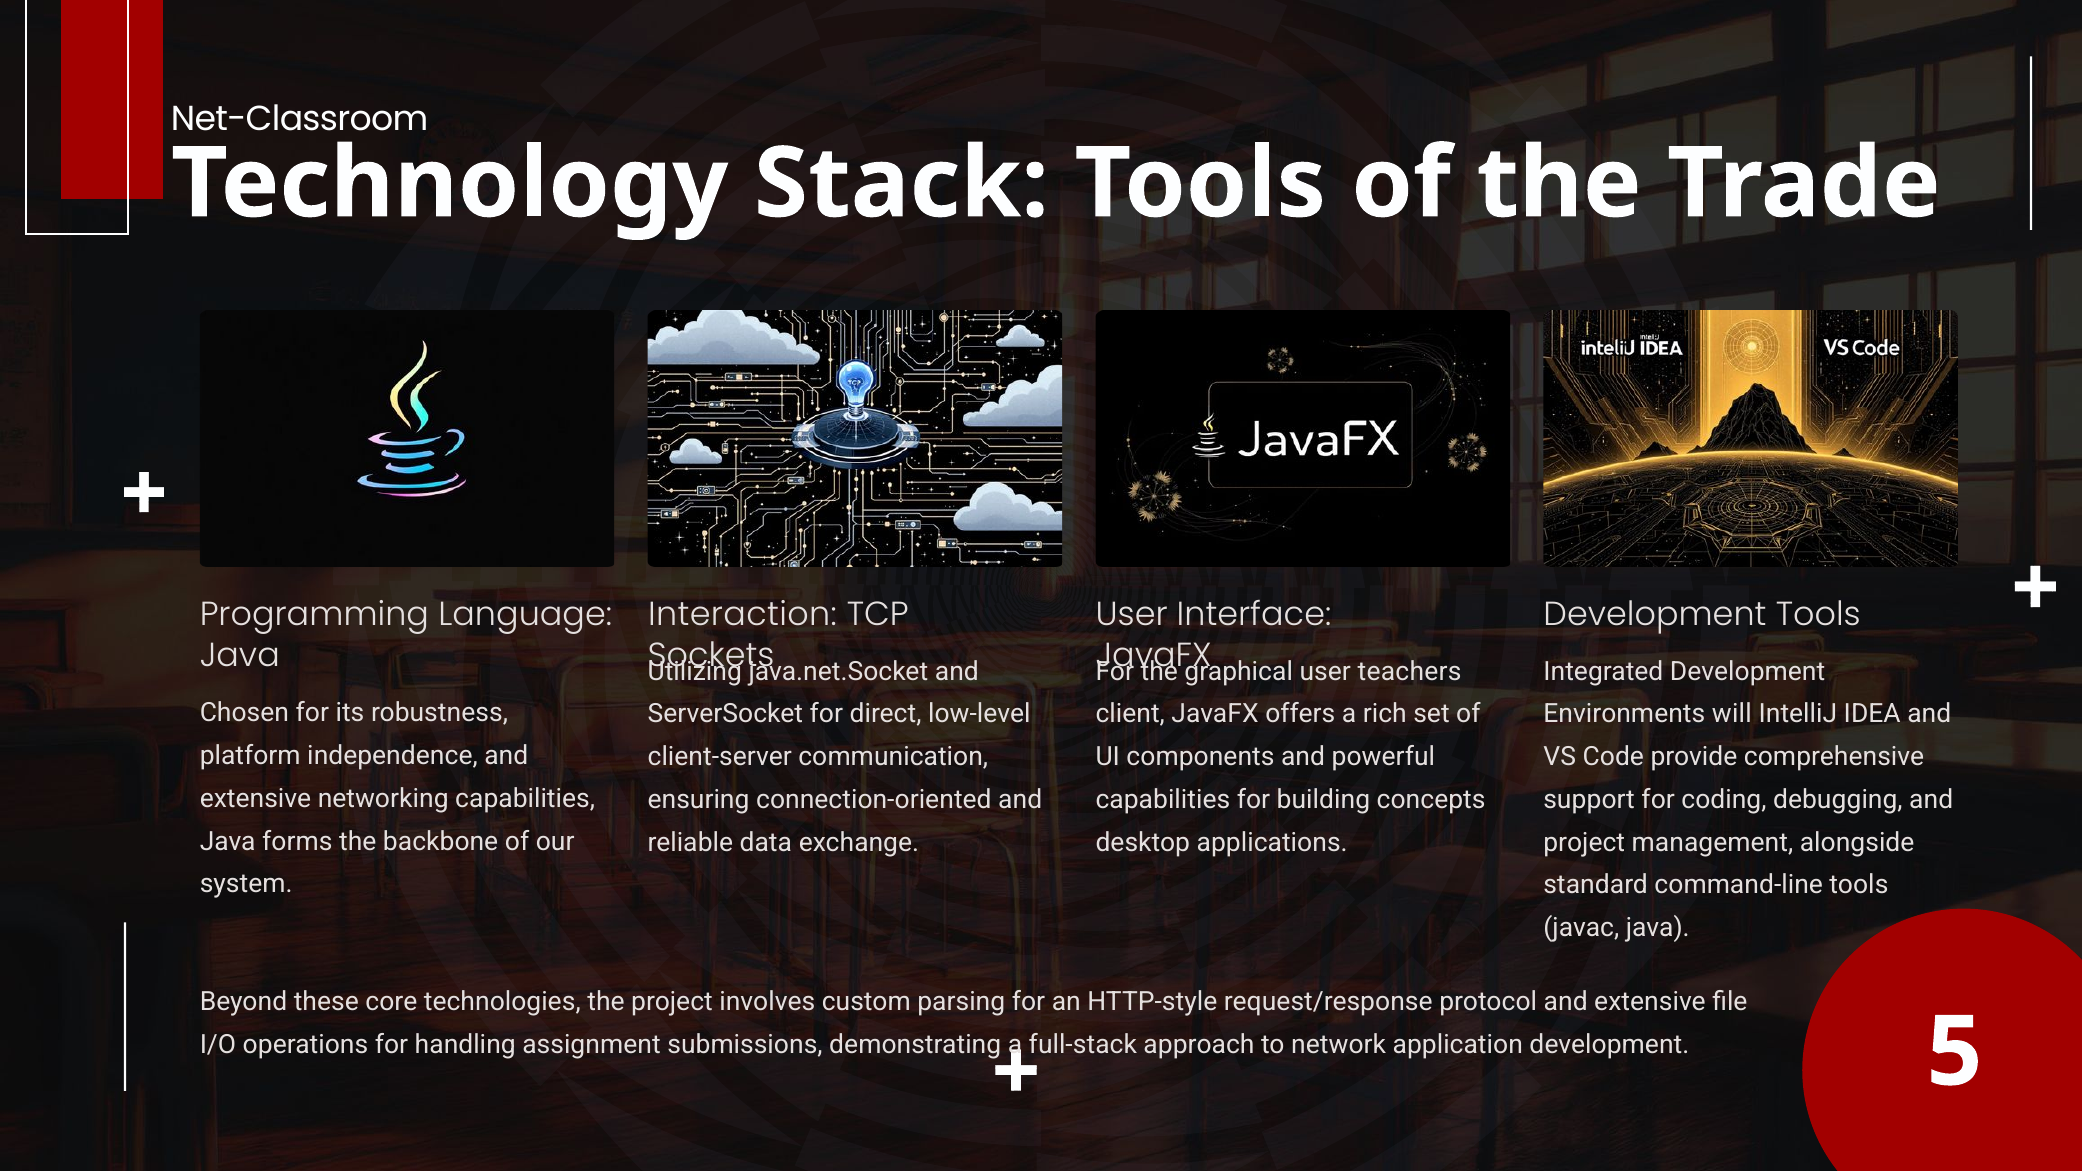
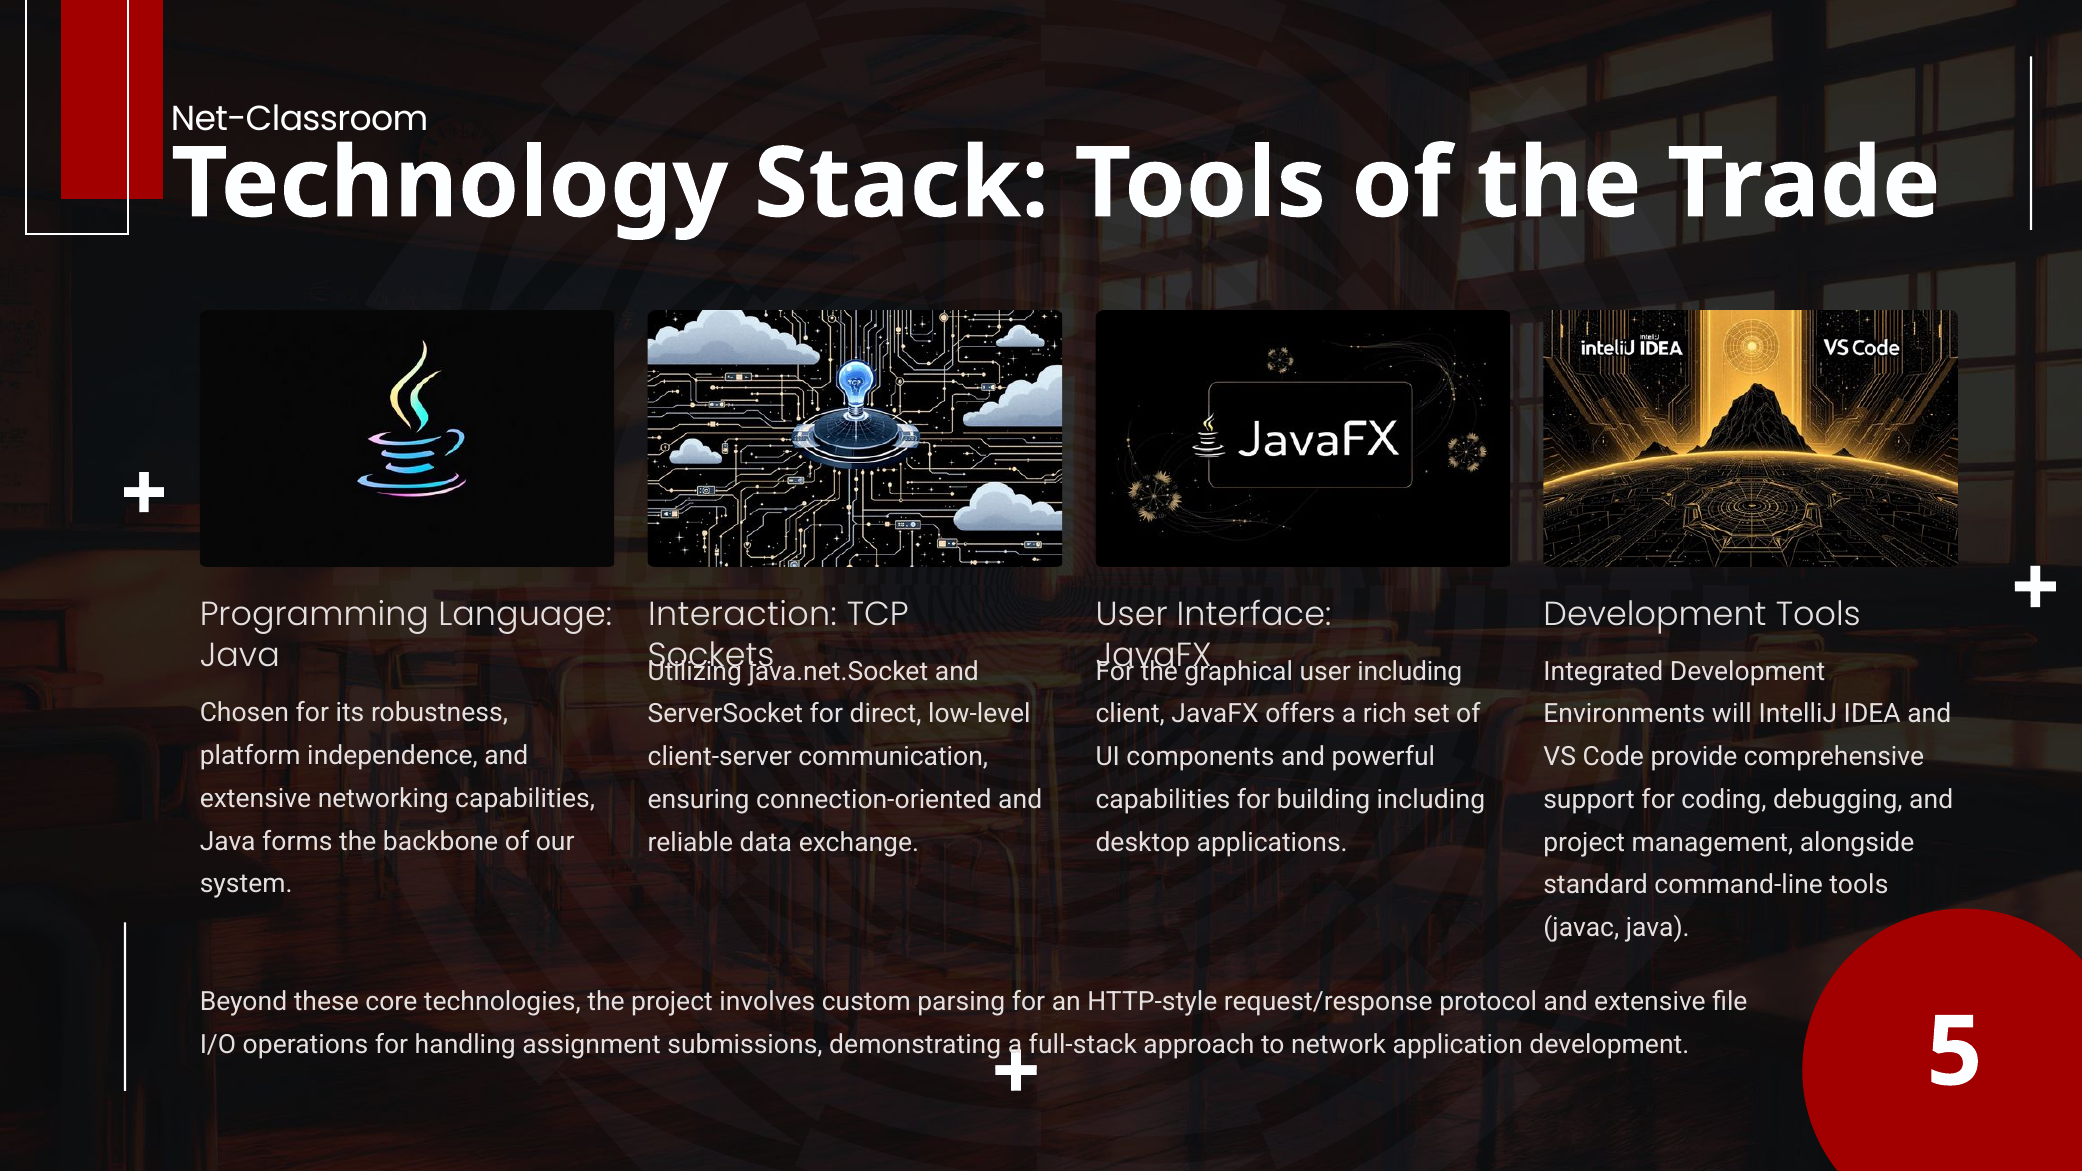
user teachers: teachers -> including (1410, 671)
building concepts: concepts -> including (1431, 800)
